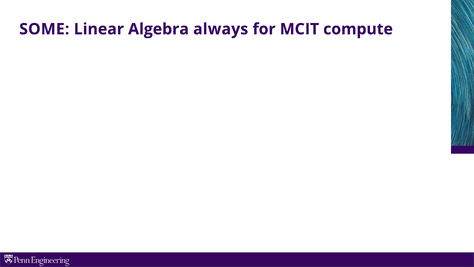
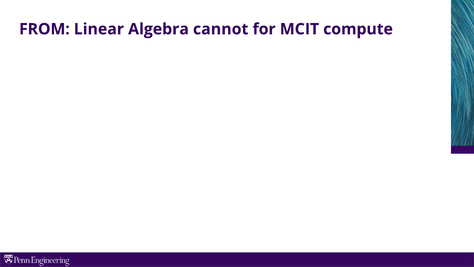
SOME: SOME -> FROM (44, 29)
always: always -> cannot (221, 29)
